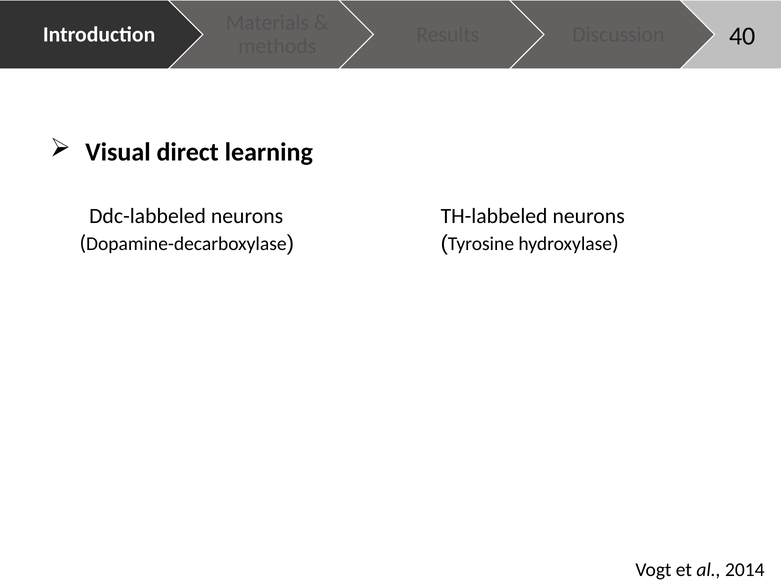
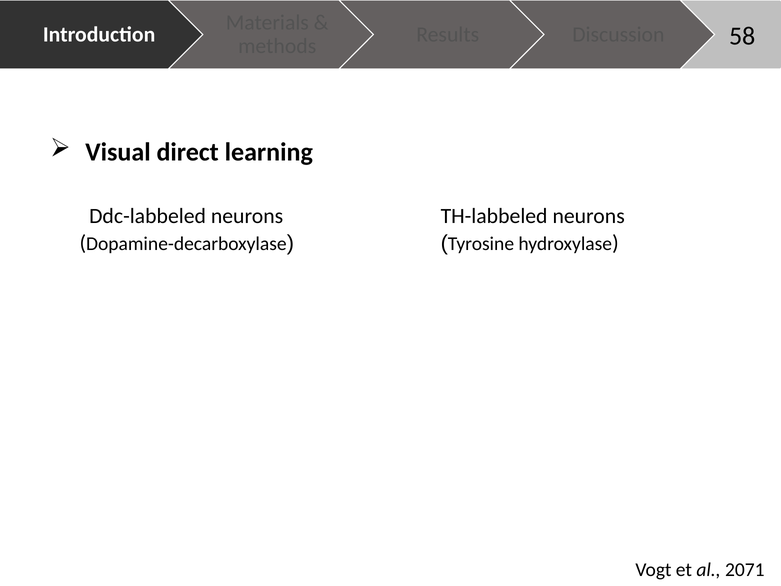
40: 40 -> 58 (742, 36)
2014: 2014 -> 2071 (745, 570)
